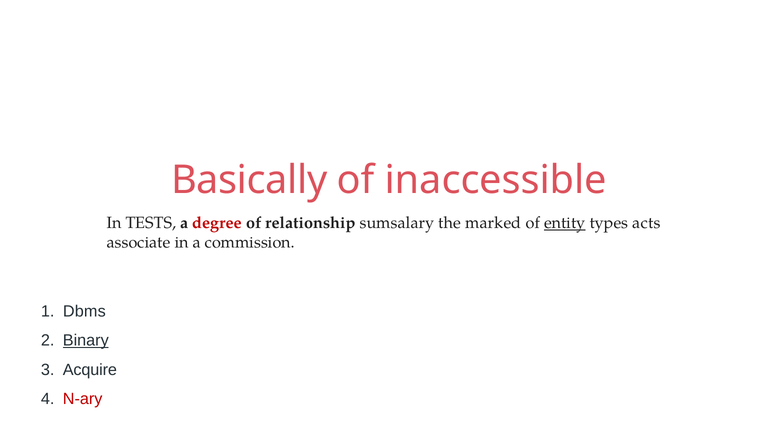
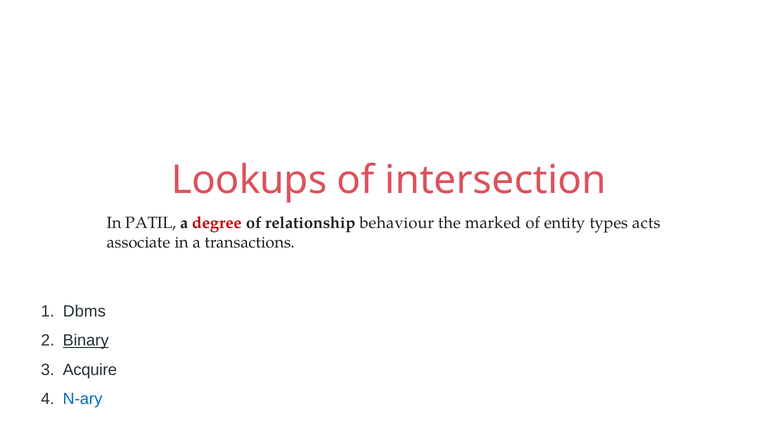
Basically: Basically -> Lookups (249, 180)
inaccessible: inaccessible -> intersection (496, 180)
TESTS: TESTS -> PATIL (151, 223)
sumsalary: sumsalary -> behaviour (397, 223)
entity underline: present -> none (565, 223)
commission: commission -> transactions (250, 242)
N-ary colour: red -> blue (83, 399)
